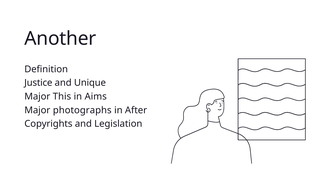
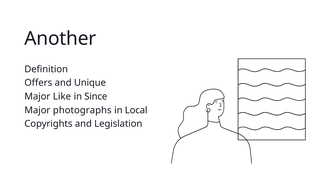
Justice: Justice -> Offers (38, 83)
This: This -> Like (62, 97)
Aims: Aims -> Since (96, 97)
After: After -> Local (136, 110)
